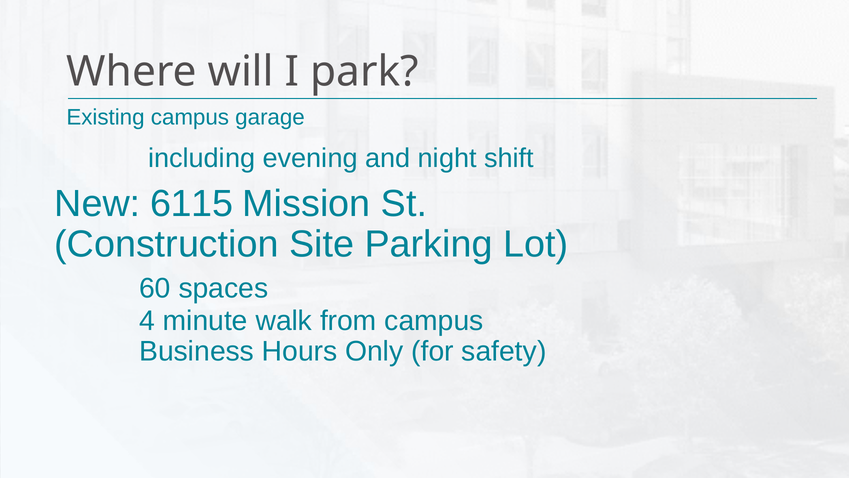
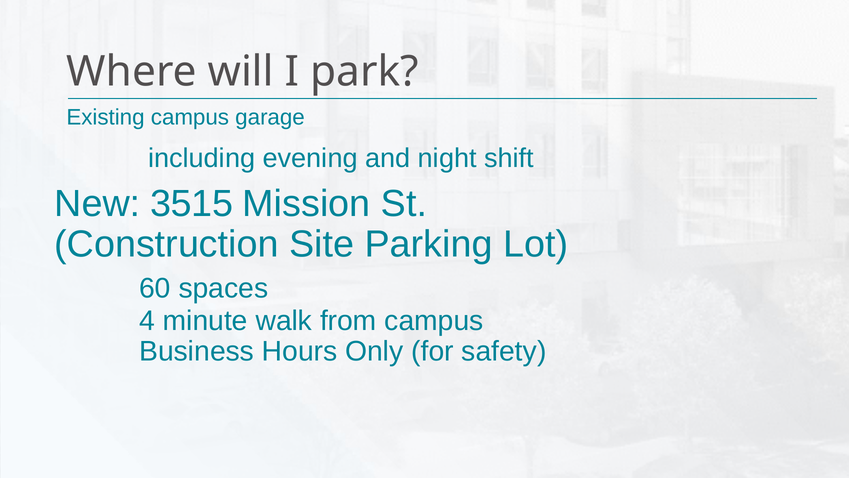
6115: 6115 -> 3515 (192, 203)
